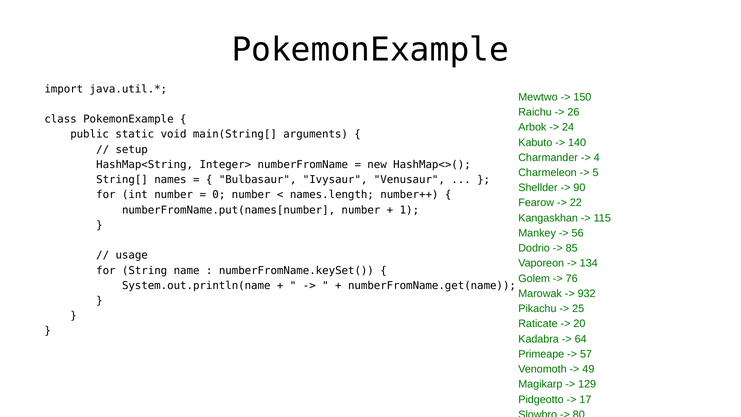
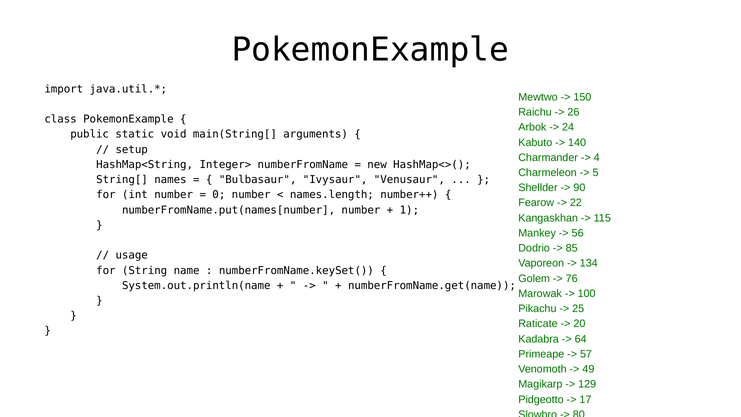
932: 932 -> 100 (587, 294)
